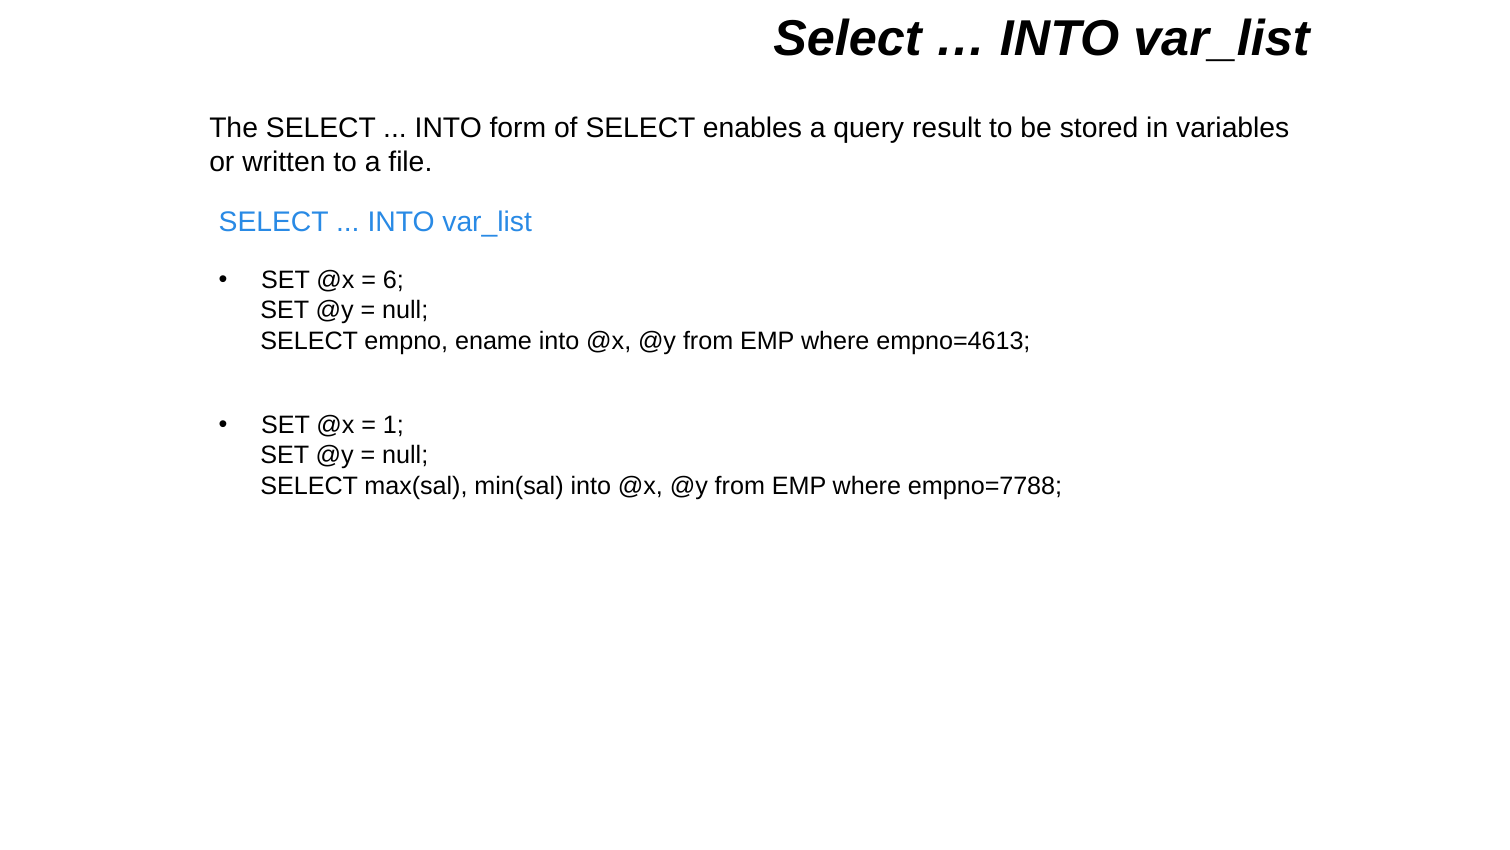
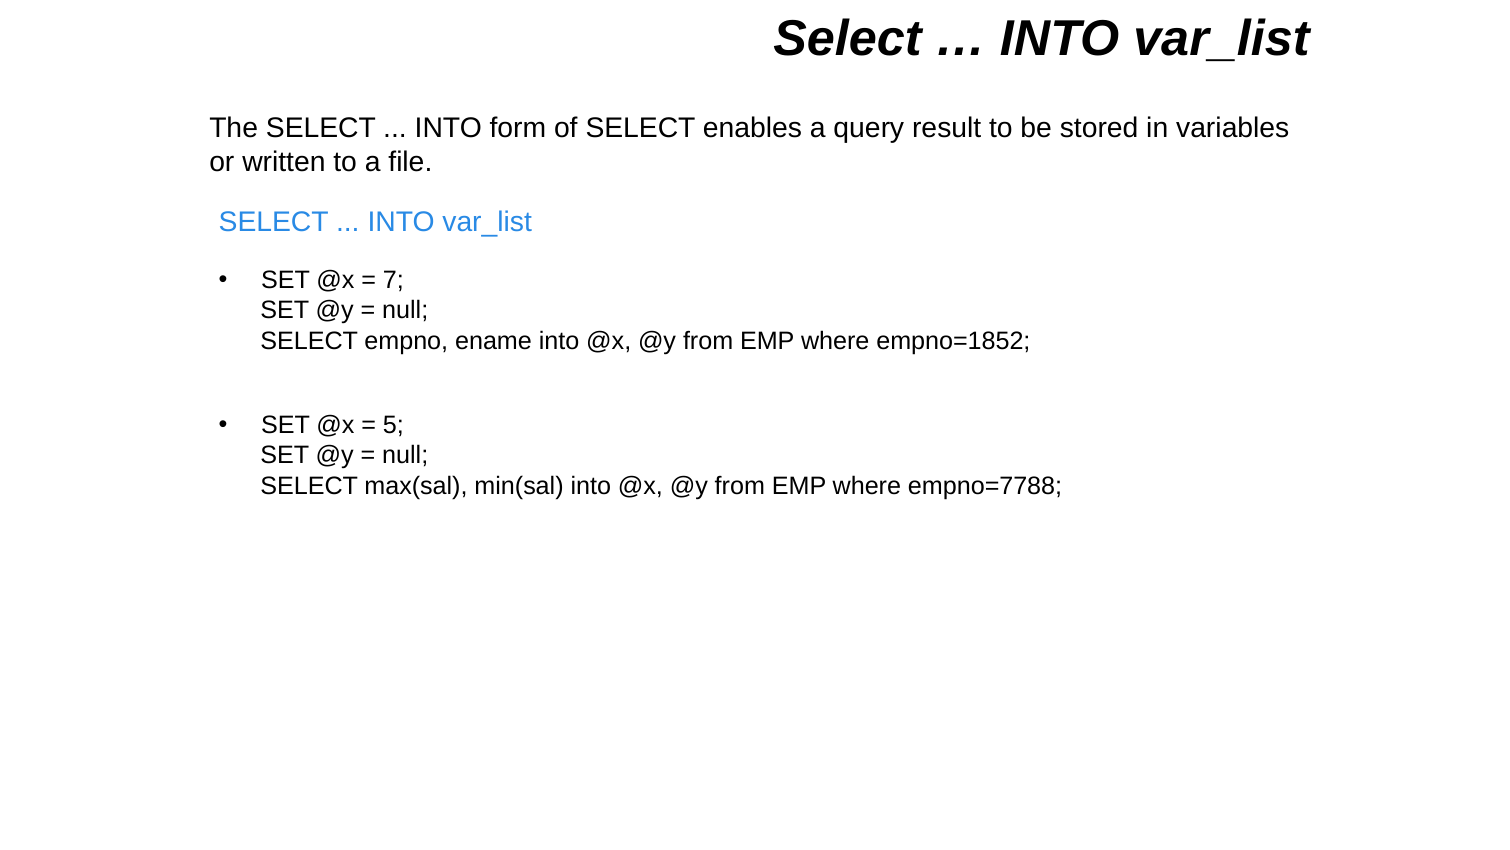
6: 6 -> 7 (393, 280)
empno=4613: empno=4613 -> empno=1852 (953, 341)
1: 1 -> 5 (393, 425)
